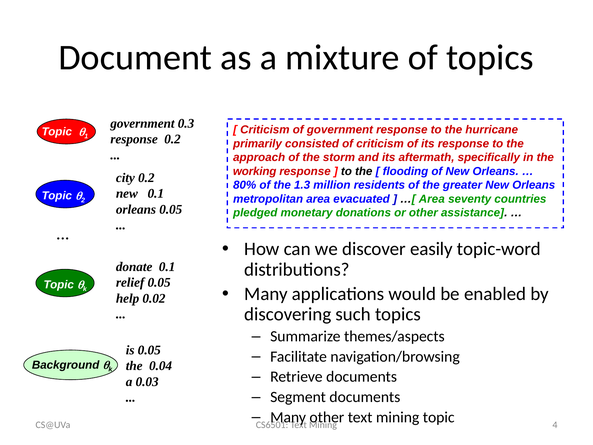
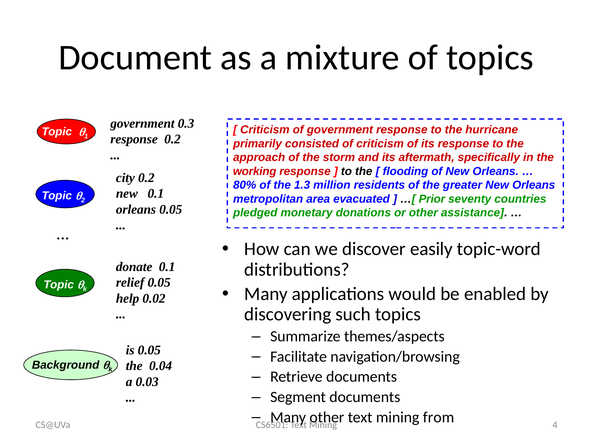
Area: Area -> Prior (432, 199)
mining topic: topic -> from (439, 417)
